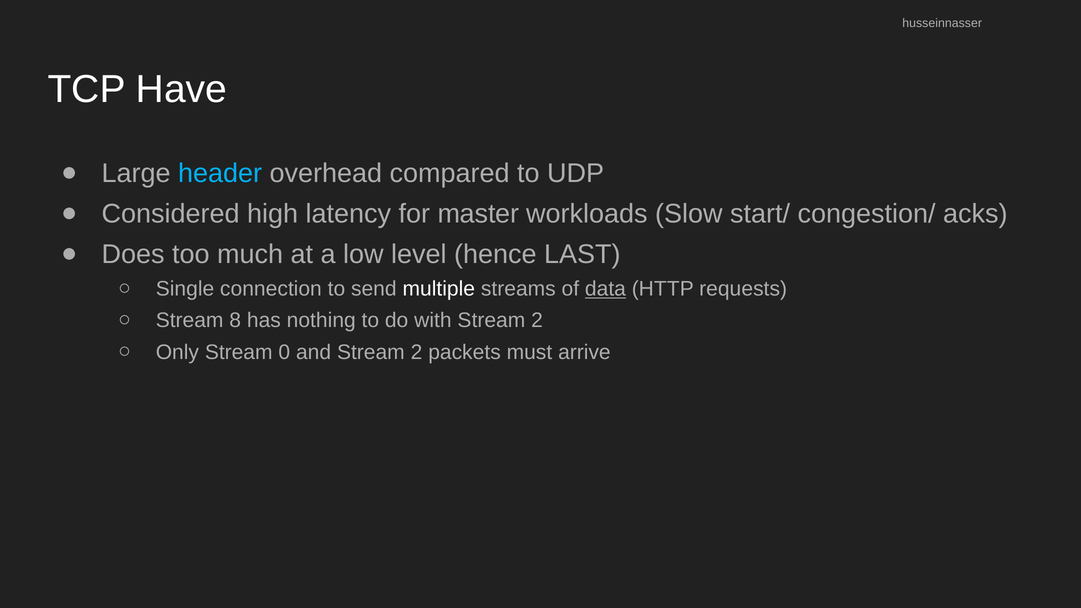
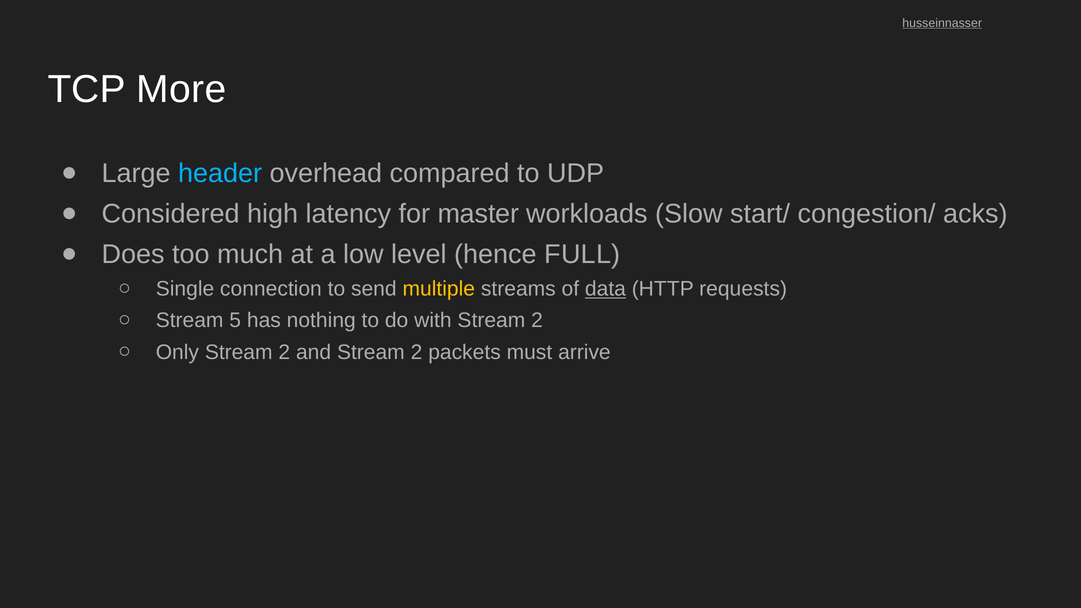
husseinnasser underline: none -> present (942, 23)
Have: Have -> More (181, 90)
LAST: LAST -> FULL (582, 254)
multiple colour: white -> yellow (439, 289)
8: 8 -> 5 (235, 321)
0: 0 -> 2 (284, 352)
